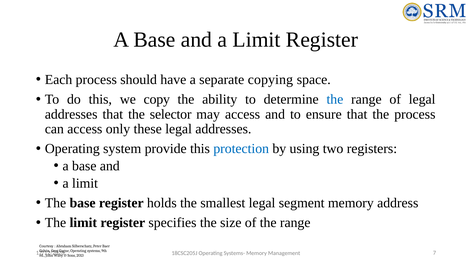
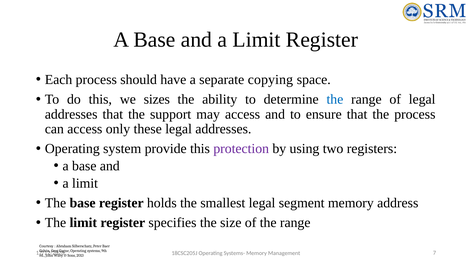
copy: copy -> sizes (157, 100)
selector: selector -> support (171, 114)
protection colour: blue -> purple (241, 149)
